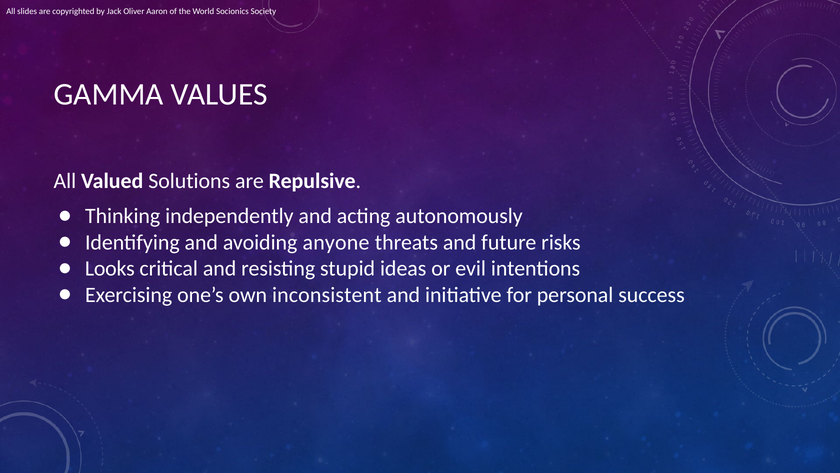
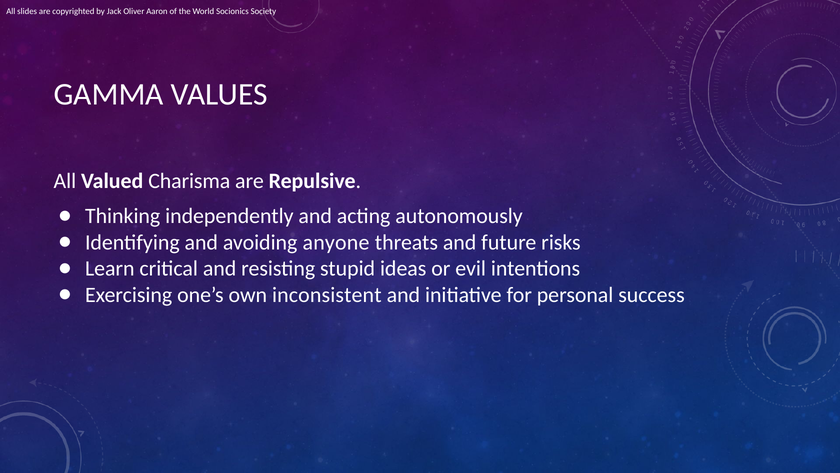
Solutions: Solutions -> Charisma (189, 181)
Looks: Looks -> Learn (110, 268)
